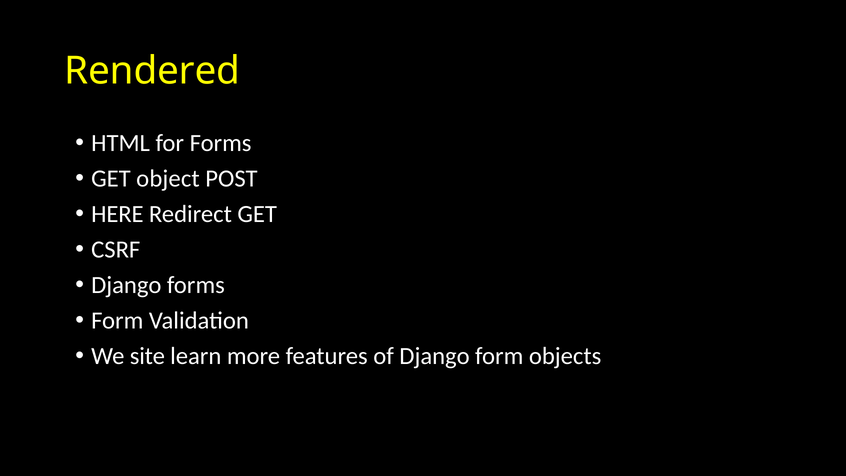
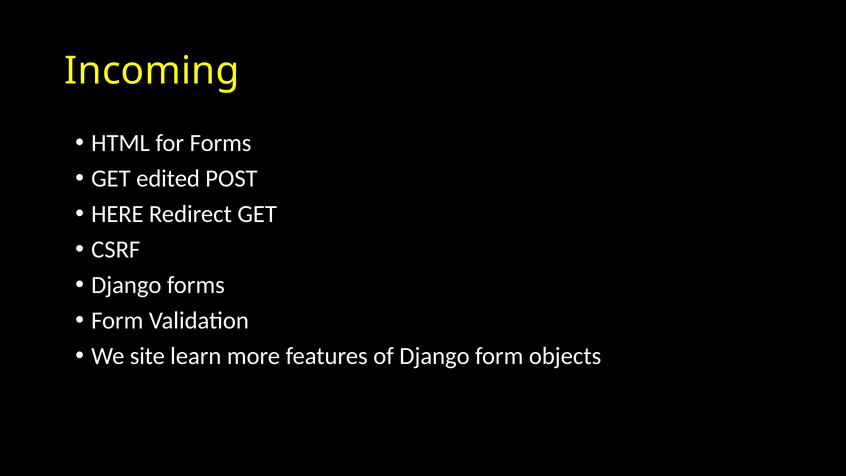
Rendered: Rendered -> Incoming (152, 71)
object: object -> edited (168, 179)
